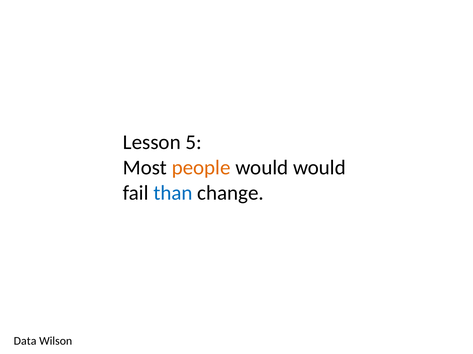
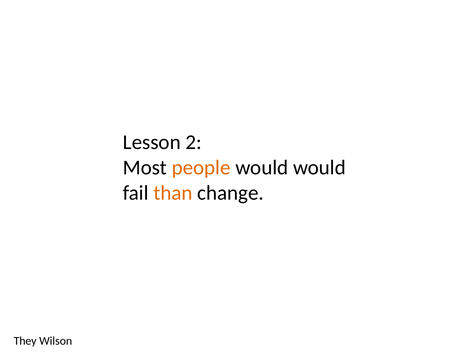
5: 5 -> 2 (194, 143)
than colour: blue -> orange (173, 193)
Data: Data -> They (25, 342)
